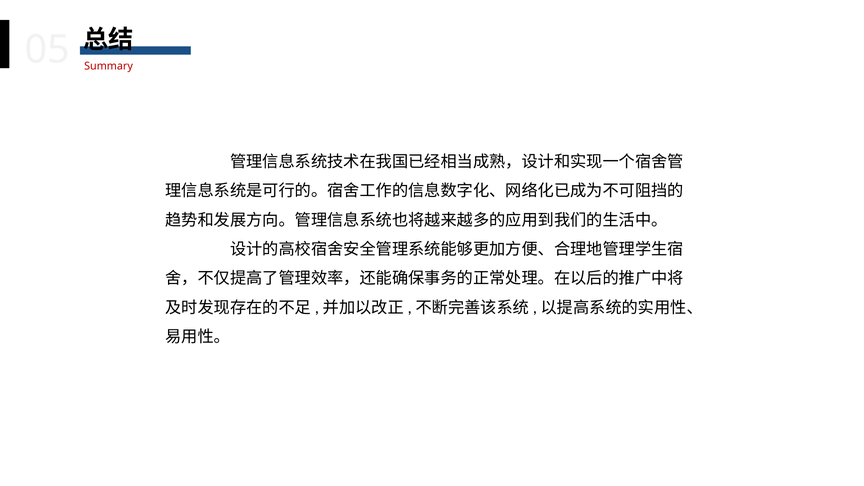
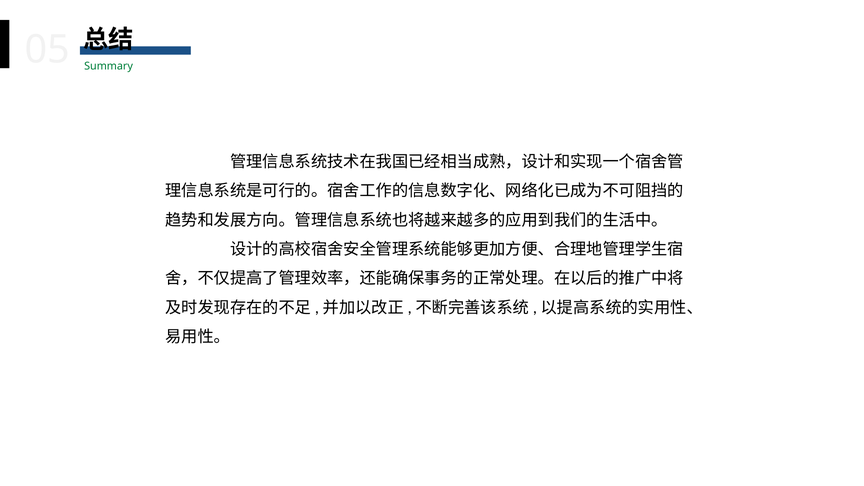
Summary colour: red -> green (109, 66)
